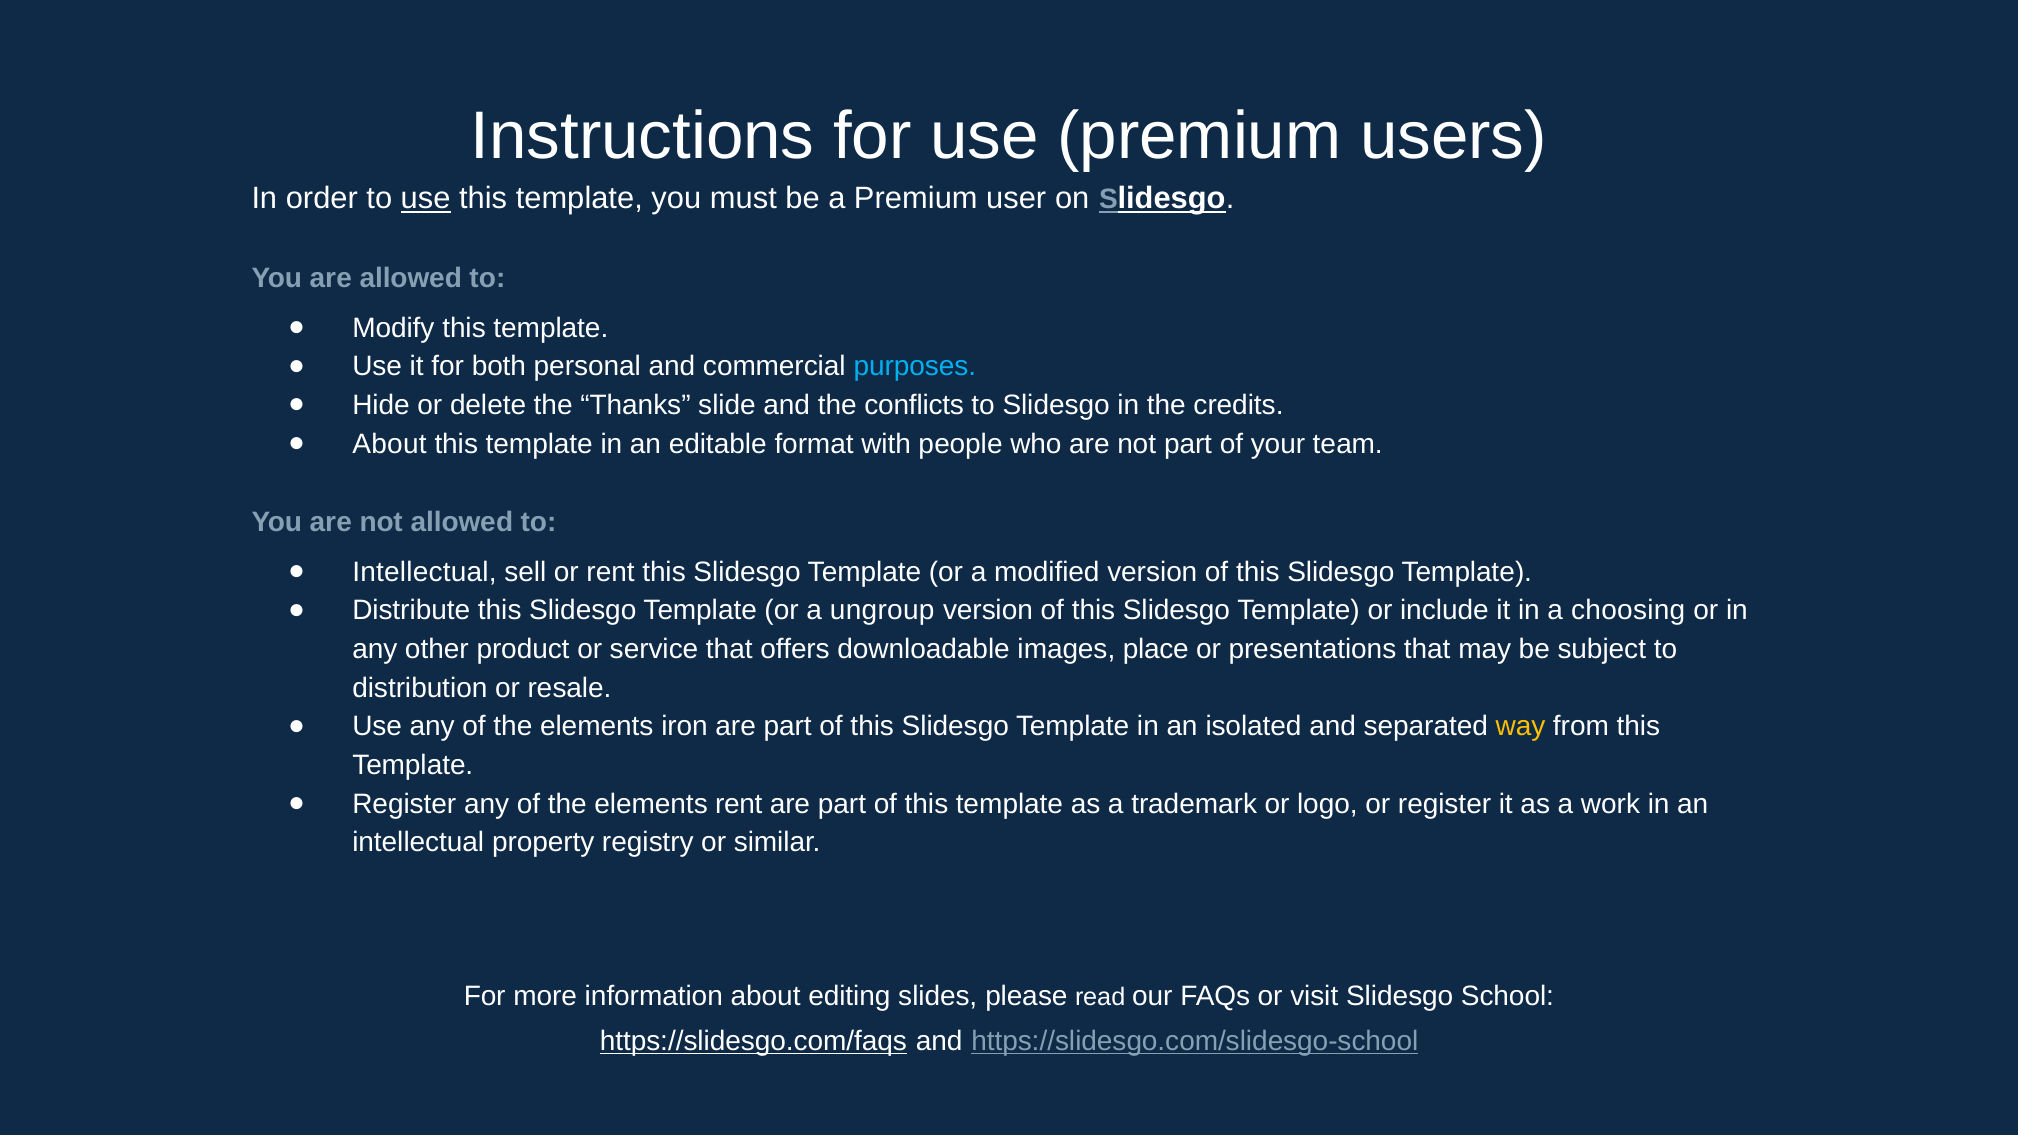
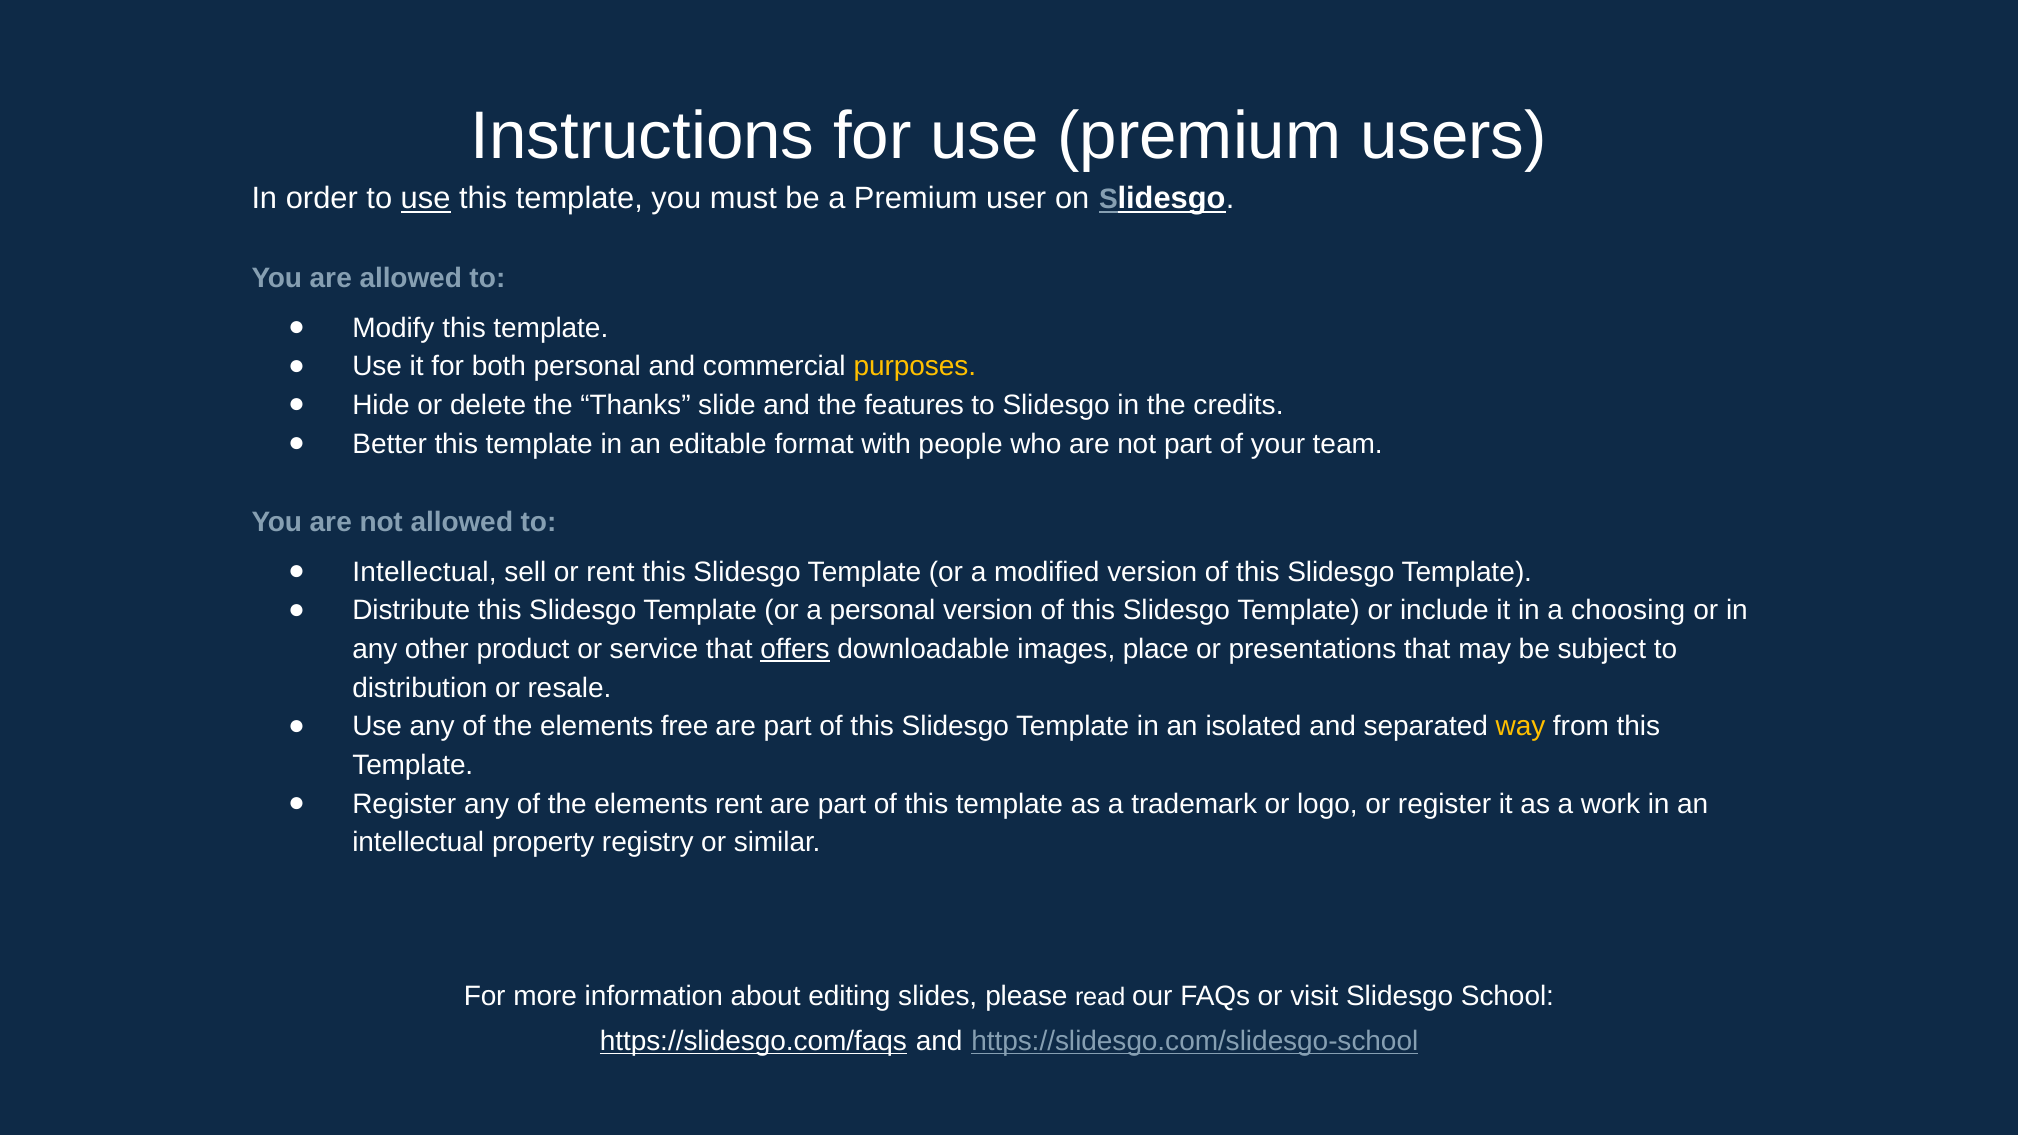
purposes colour: light blue -> yellow (915, 367)
conflicts: conflicts -> features (914, 405)
About: About -> Better (390, 444)
a ungroup: ungroup -> personal (883, 611)
offers underline: none -> present (795, 649)
iron: iron -> free (685, 727)
